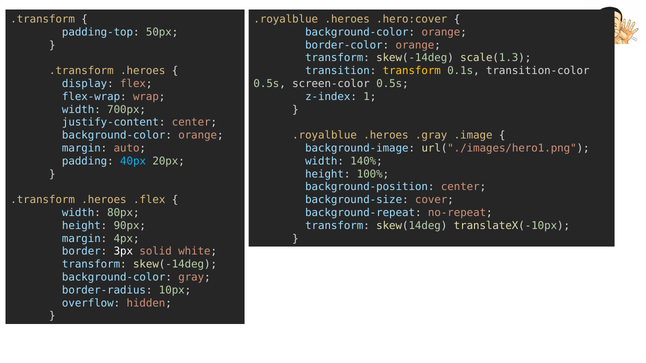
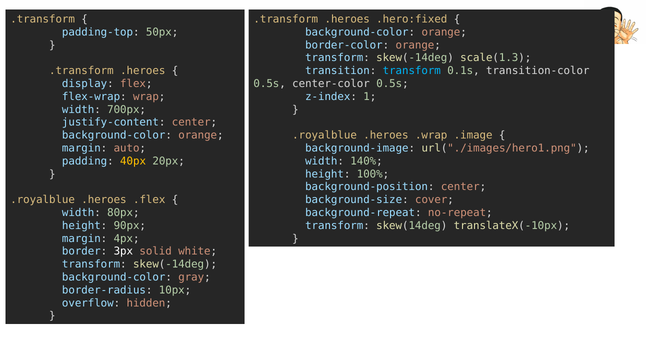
.royalblue: .royalblue -> .transform (286, 19)
.hero:cover: .hero:cover -> .hero:fixed (412, 19)
transform colour: yellow -> light blue (412, 71)
screen-color: screen-color -> center-color (331, 84)
.gray: .gray -> .wrap (431, 135)
40px colour: light blue -> yellow (133, 161)
.transform: .transform -> .royalblue (43, 200)
